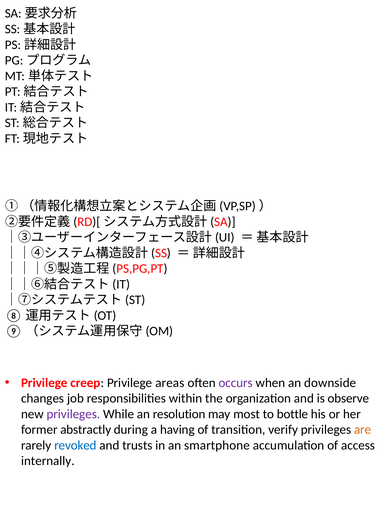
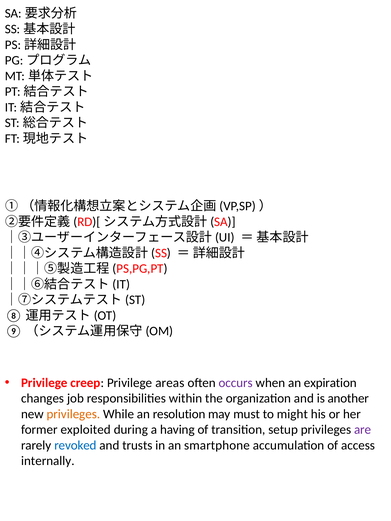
downside: downside -> expiration (330, 383)
observe: observe -> another (348, 399)
privileges colour: purple -> orange (73, 414)
most: most -> must (247, 414)
bottle: bottle -> might (292, 414)
abstractly: abstractly -> exploited (86, 430)
verify: verify -> setup (283, 430)
are colour: orange -> purple (363, 430)
